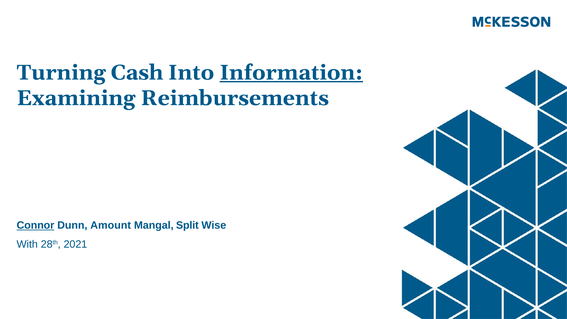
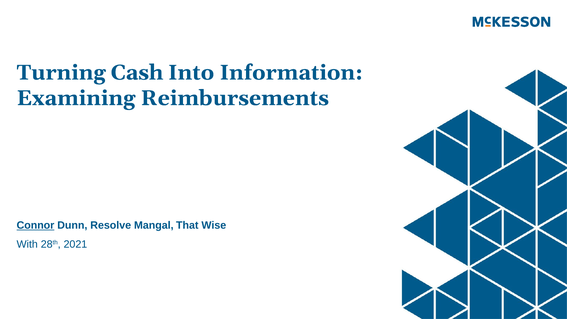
Information underline: present -> none (291, 73)
Amount: Amount -> Resolve (111, 225)
Split: Split -> That (187, 225)
